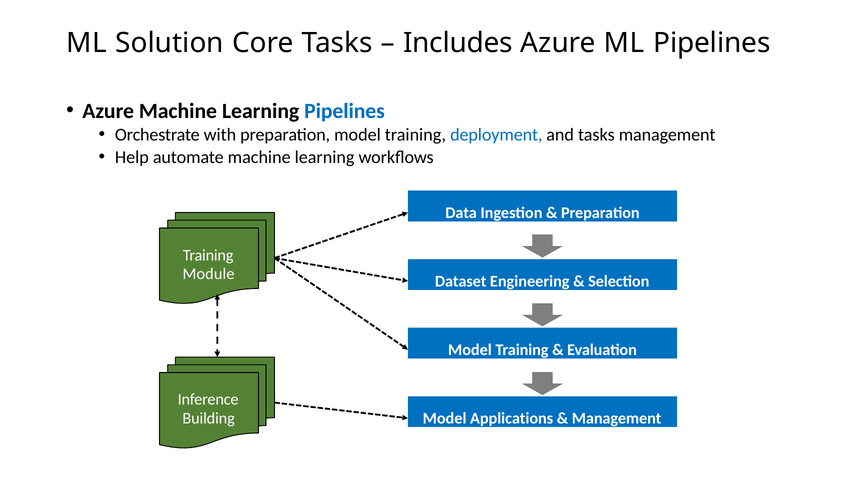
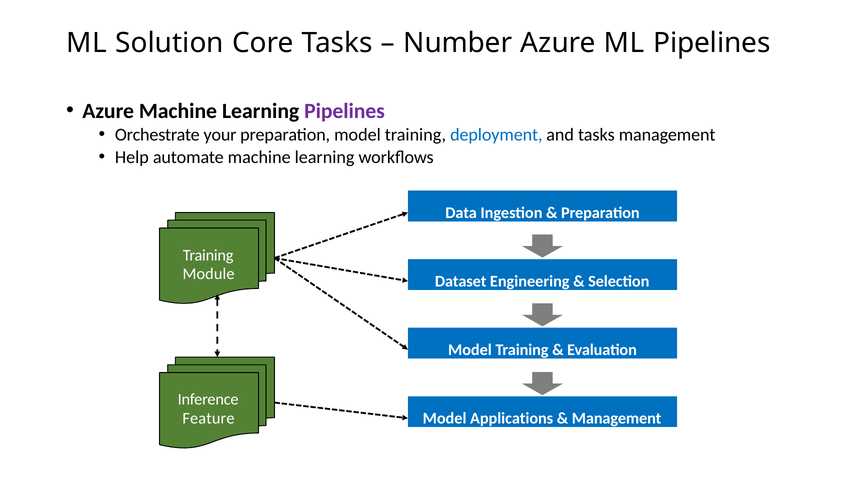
Includes: Includes -> Number (458, 43)
Pipelines colour: blue -> purple (345, 111)
with: with -> your (220, 135)
Building: Building -> Feature (208, 419)
